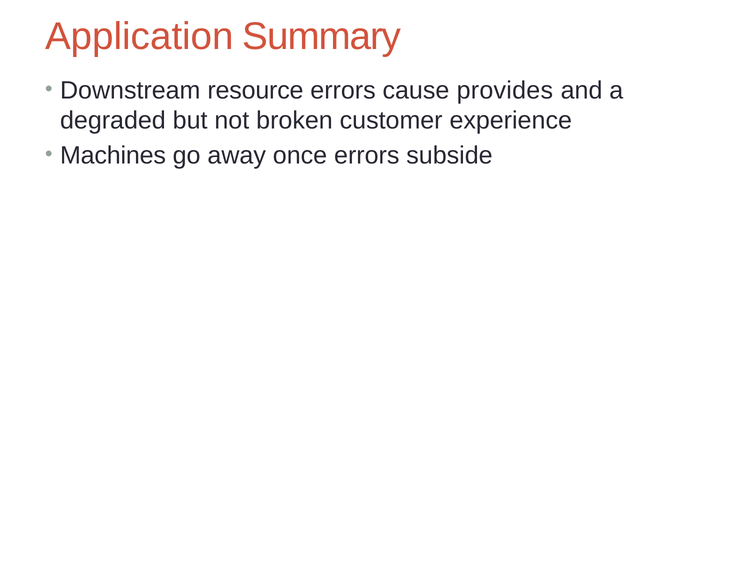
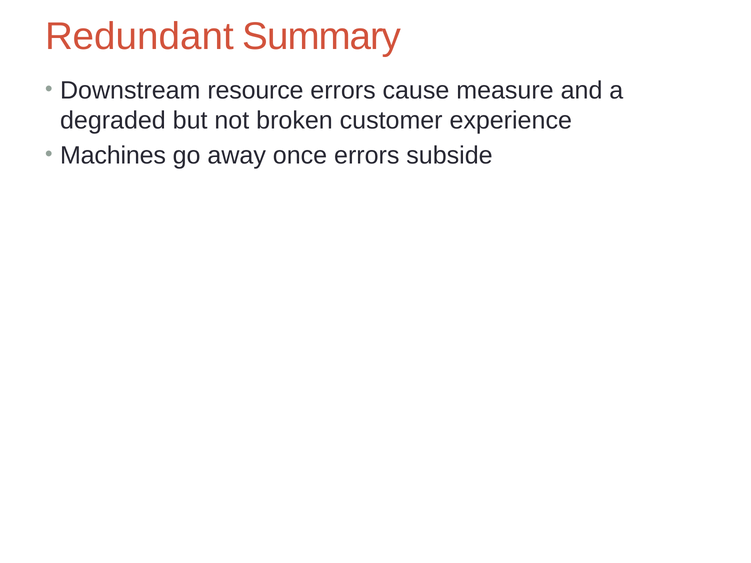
Application: Application -> Redundant (139, 37)
provides: provides -> measure (505, 90)
